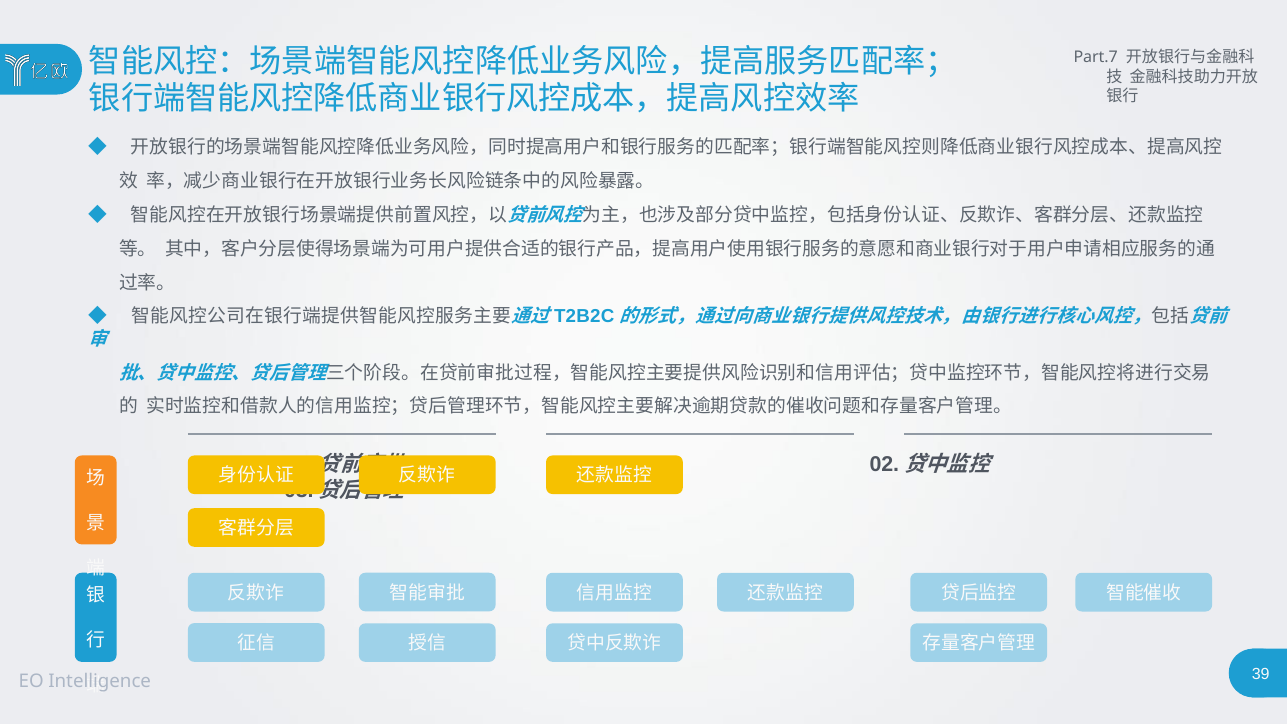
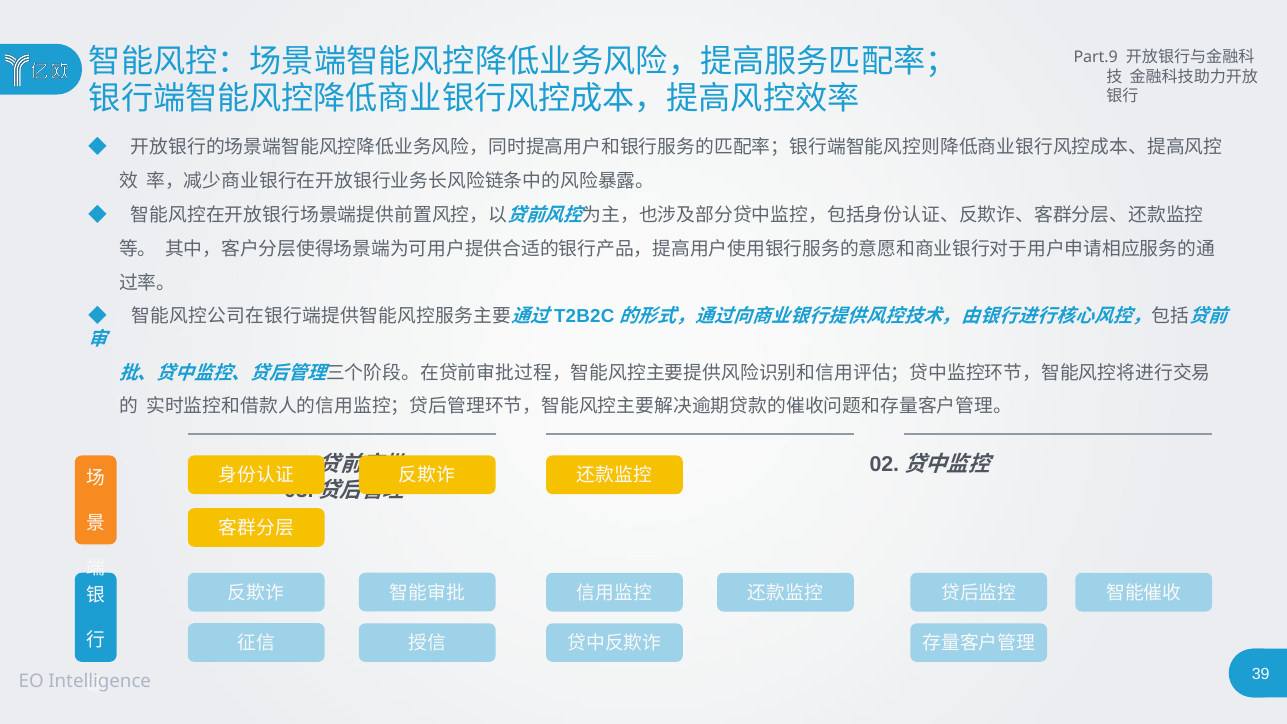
Part.7: Part.7 -> Part.9 (1096, 58)
